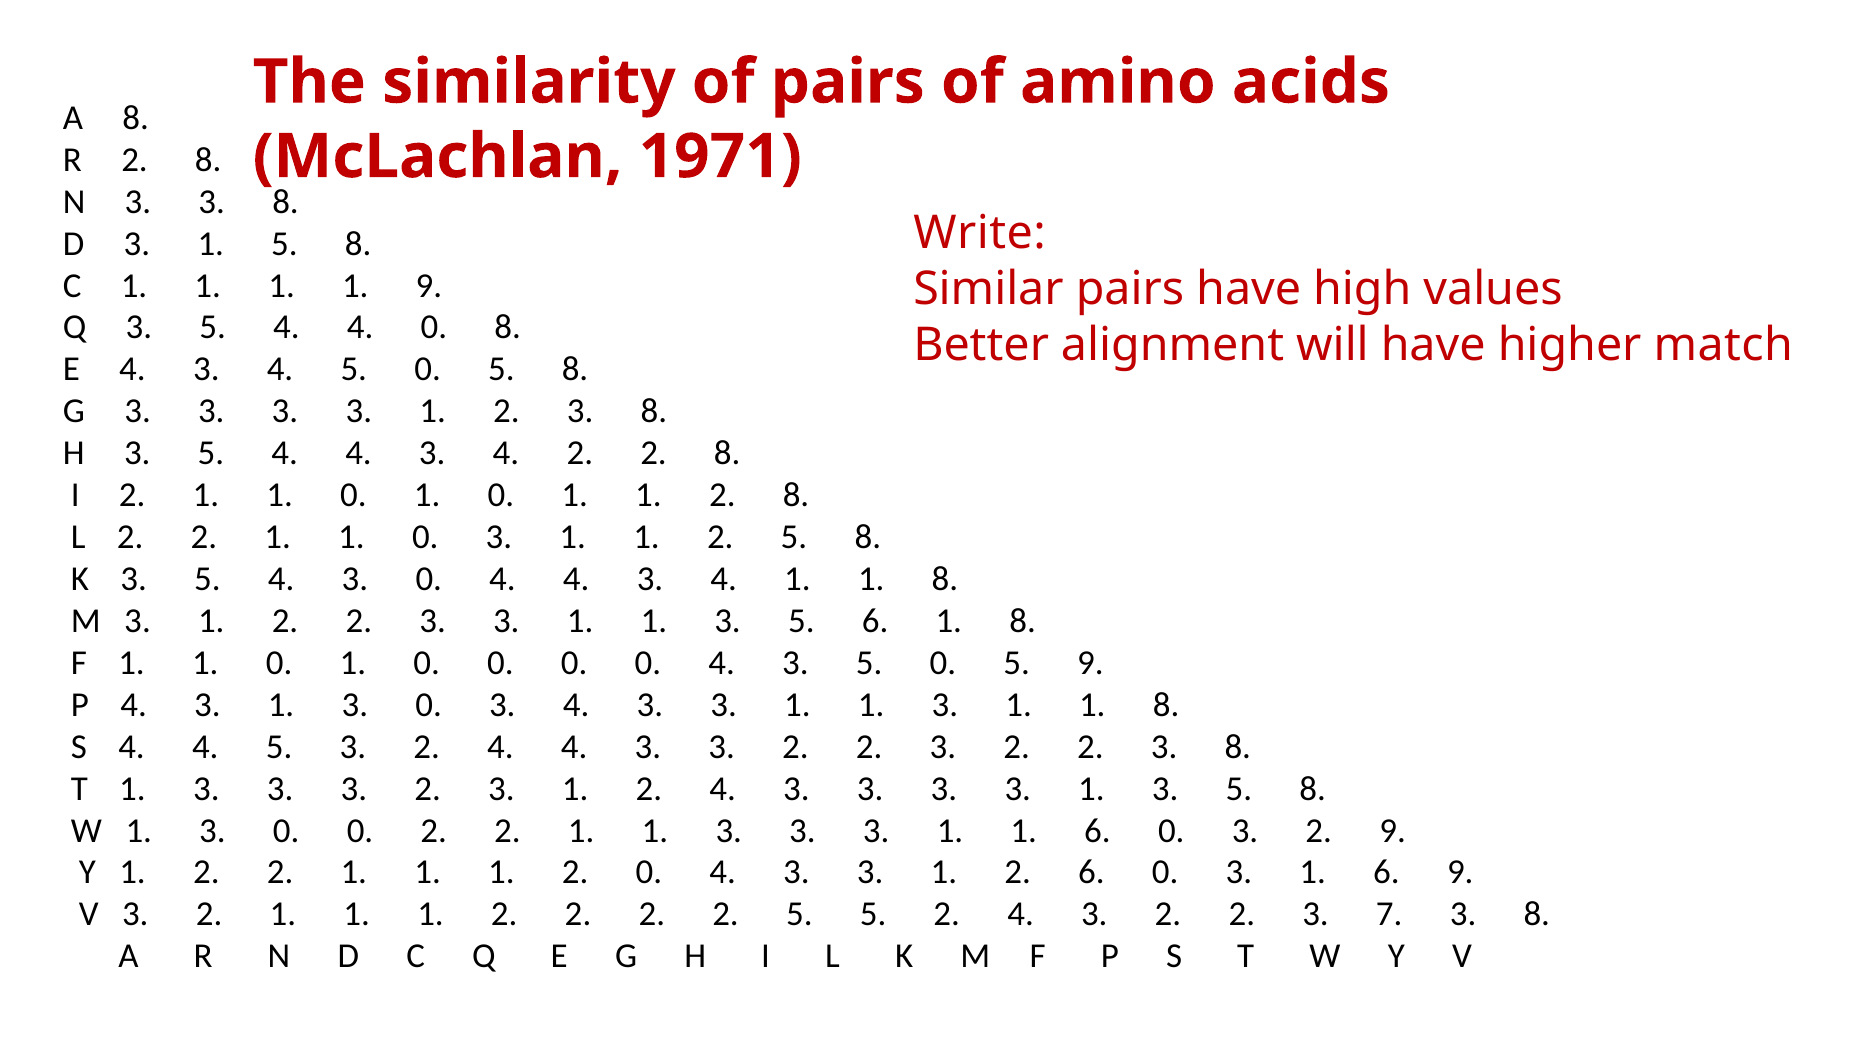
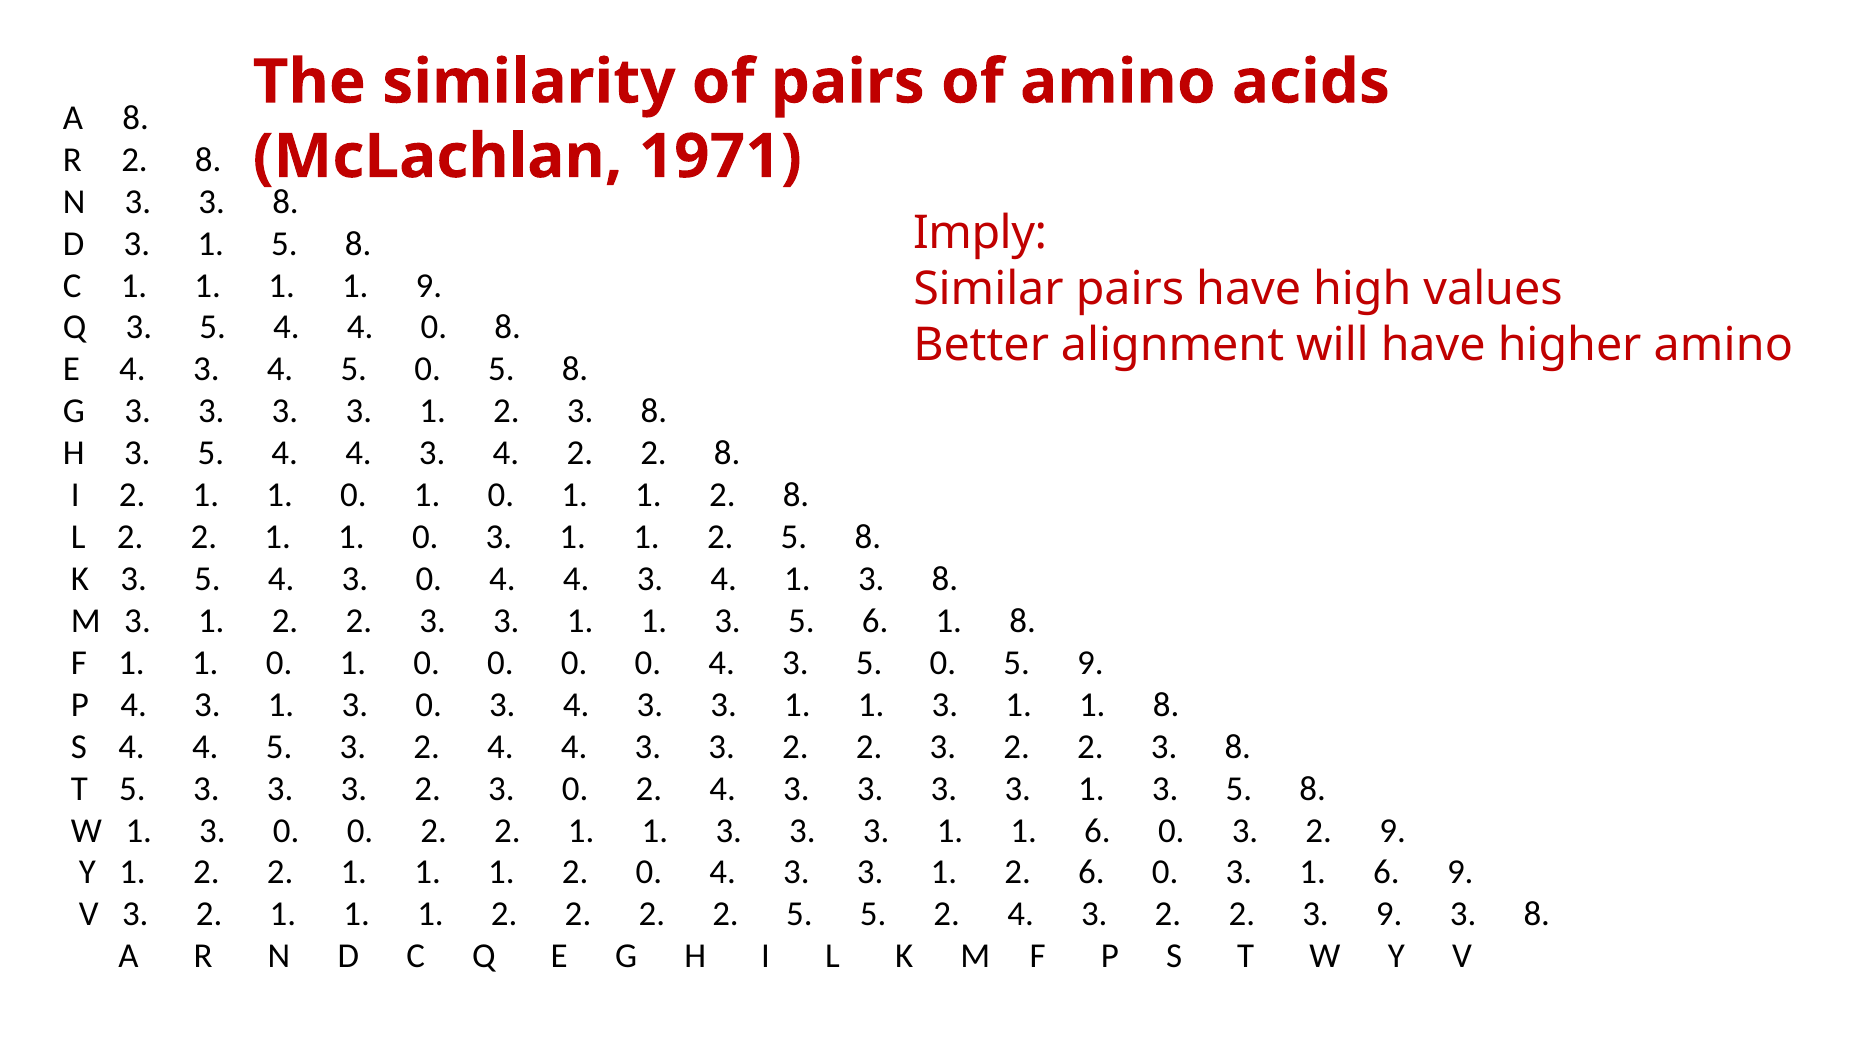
Write: Write -> Imply (980, 234)
higher match: match -> amino (1723, 346)
4 1 1: 1 -> 3 (871, 579)
T 1: 1 -> 5 (132, 789)
2 3 1: 1 -> 0 (575, 789)
3 7: 7 -> 9 (1389, 915)
